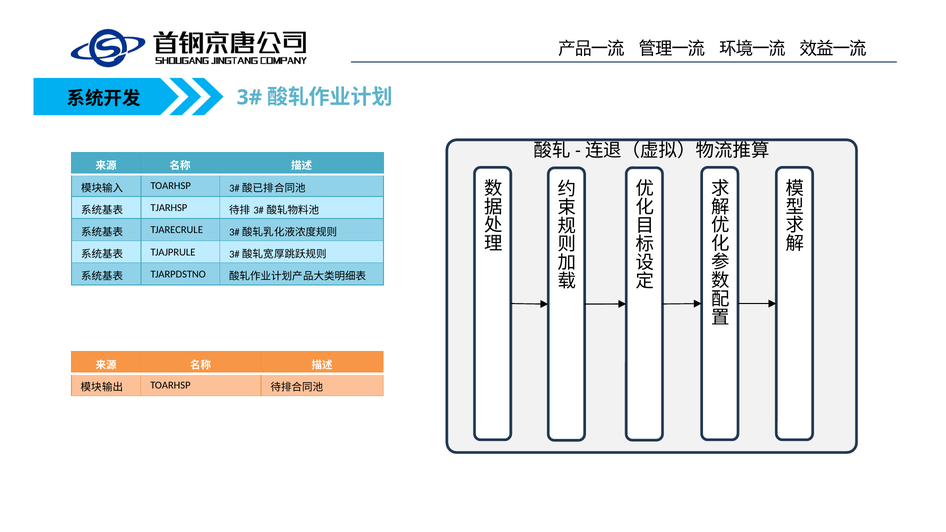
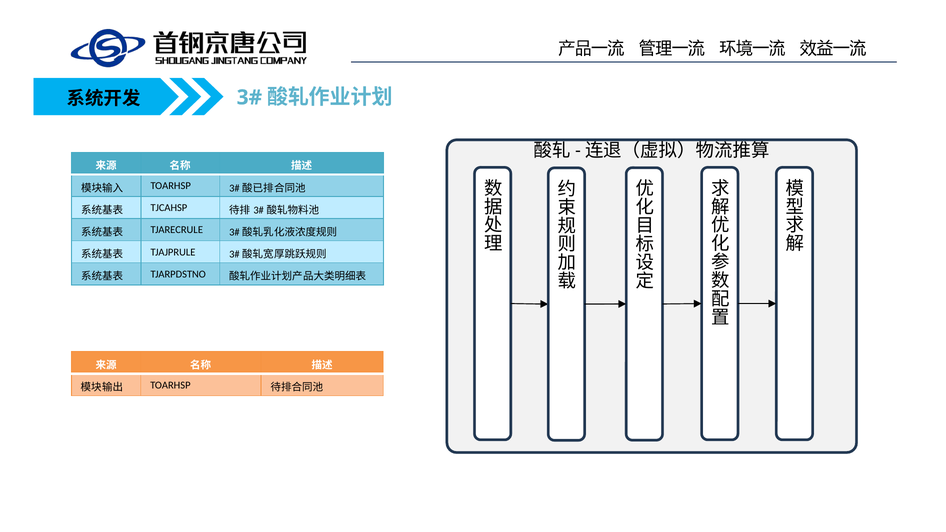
TJARHSP: TJARHSP -> TJCAHSP (169, 208)
